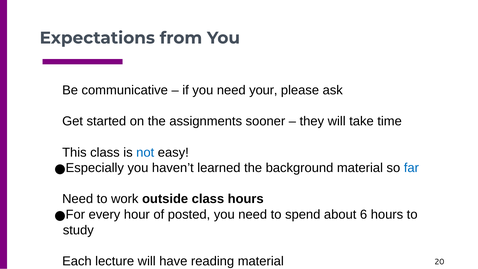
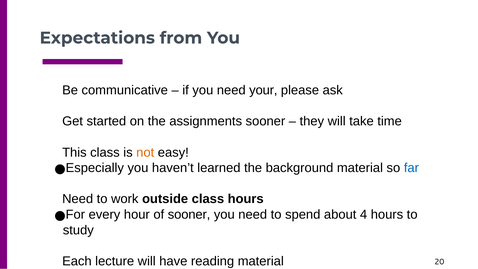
not colour: blue -> orange (145, 152)
of posted: posted -> sooner (189, 214)
6: 6 -> 4 (364, 214)
